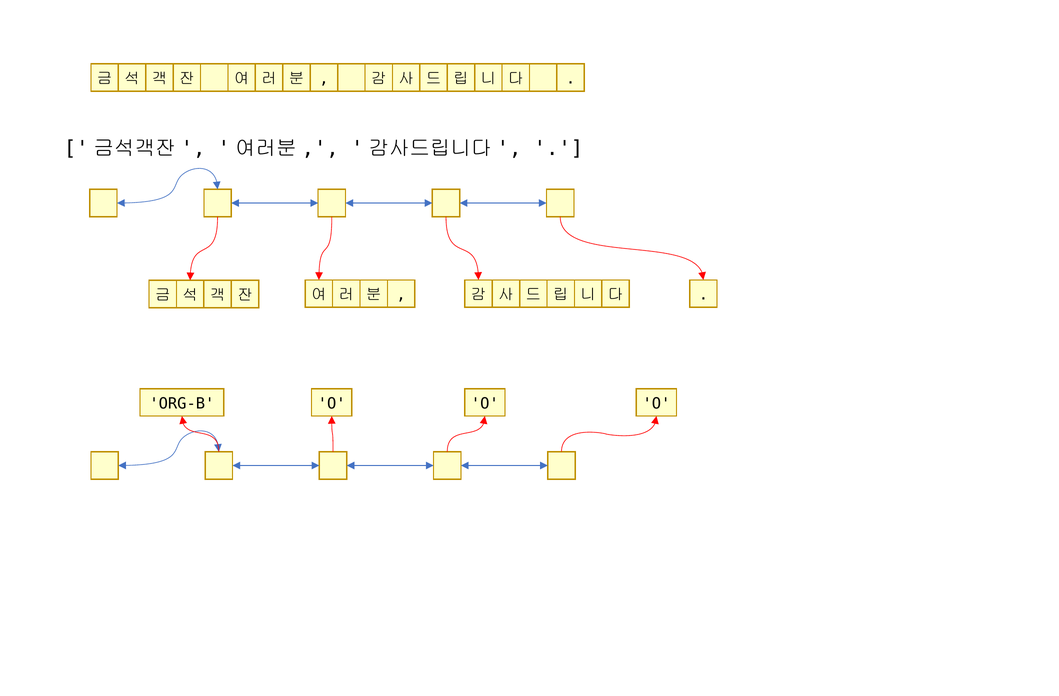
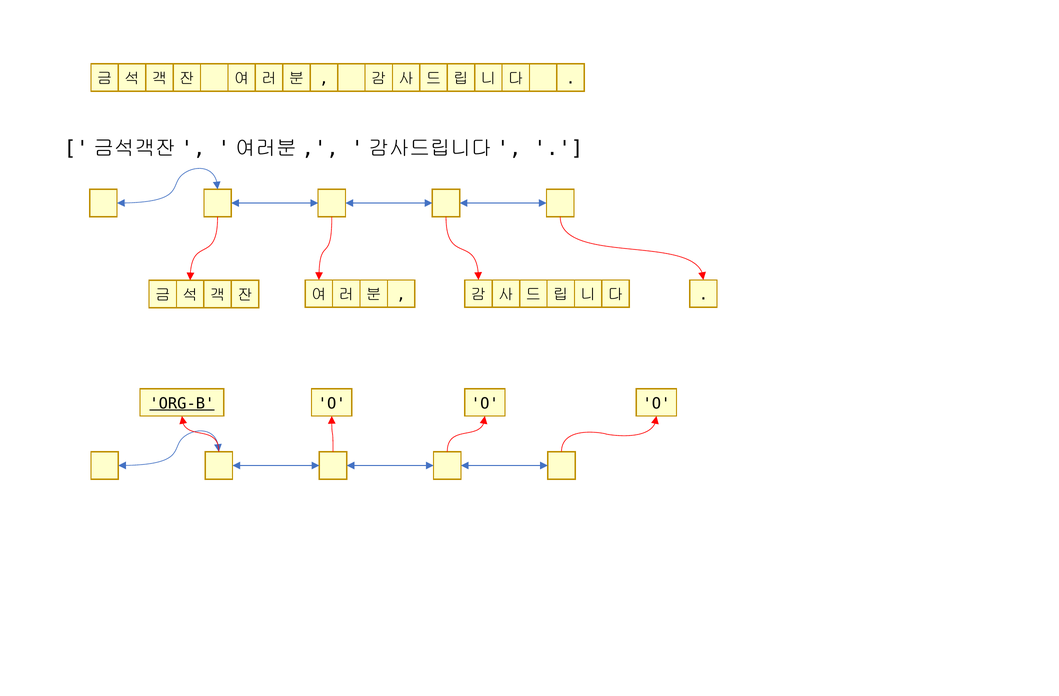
ORG-B underline: none -> present (182, 403)
